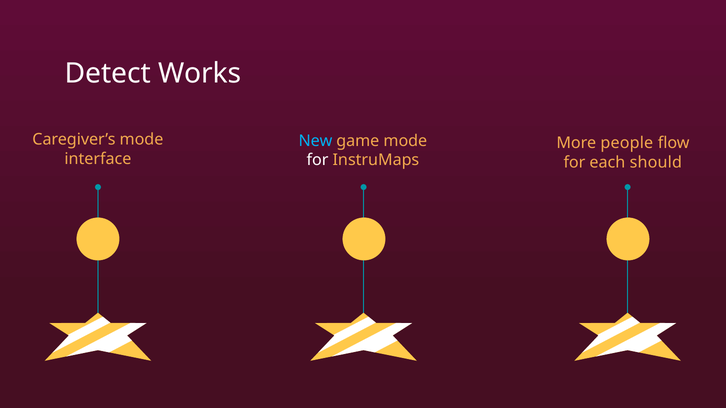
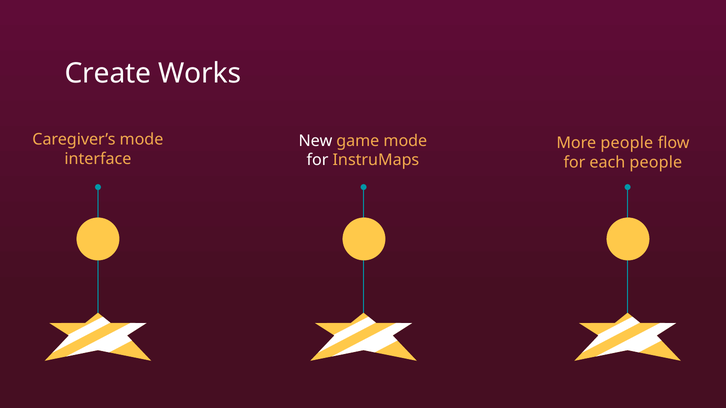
Detect: Detect -> Create (108, 73)
New colour: light blue -> white (315, 141)
each should: should -> people (656, 163)
